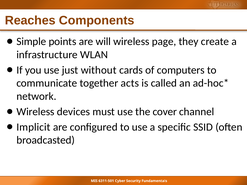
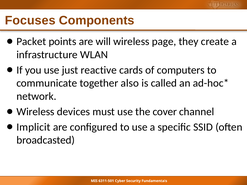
Reaches: Reaches -> Focuses (30, 20)
Simple: Simple -> Packet (31, 42)
without: without -> reactive (99, 70)
acts: acts -> also (130, 83)
